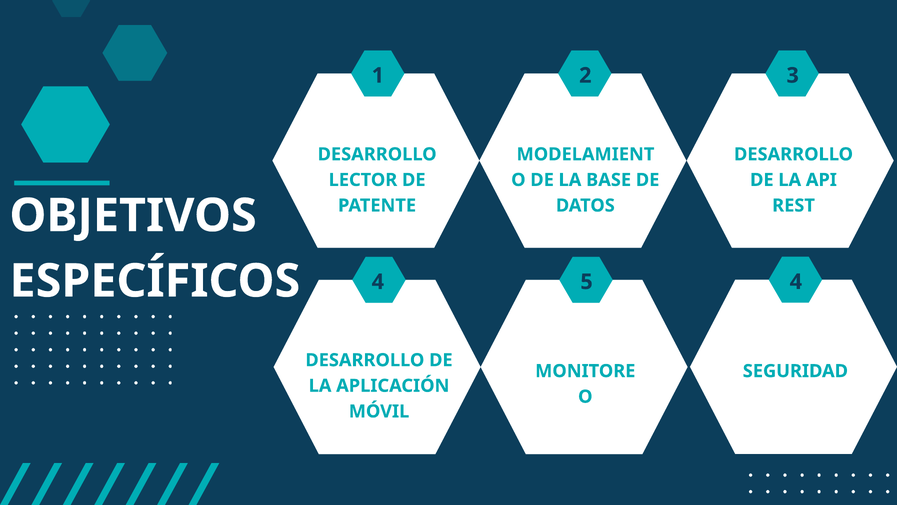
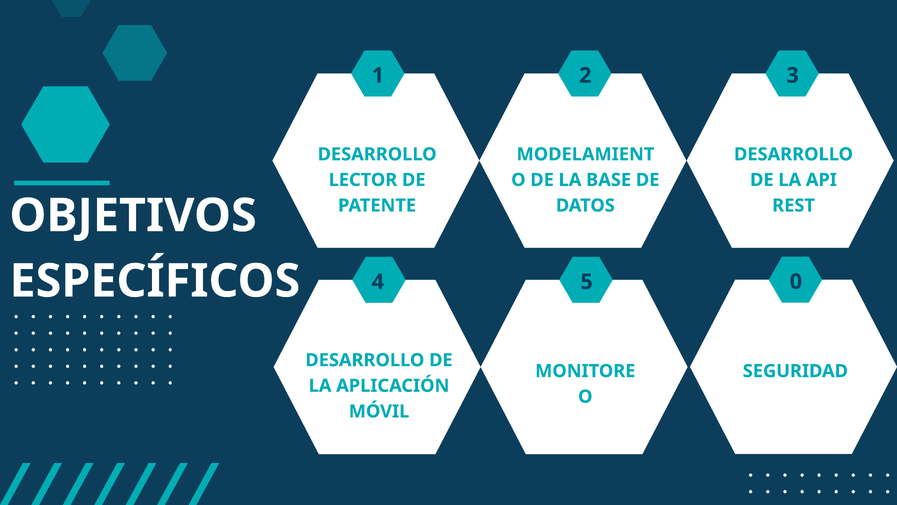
5 4: 4 -> 0 (796, 281)
